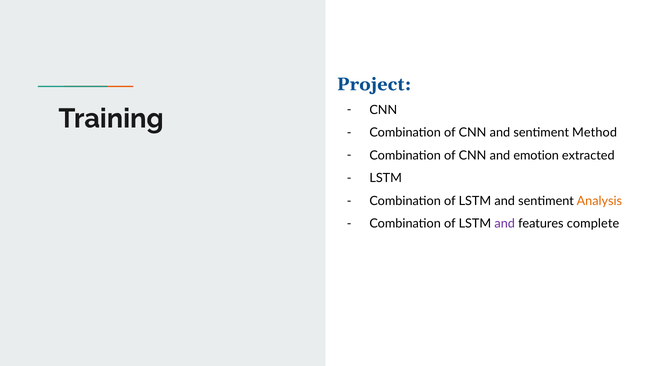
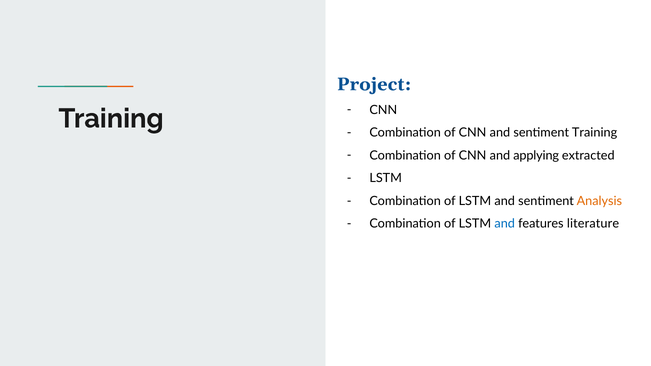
sentiment Method: Method -> Training (595, 133)
emotion: emotion -> applying (536, 156)
and colour: purple -> blue (505, 224)
complete: complete -> literature (593, 224)
